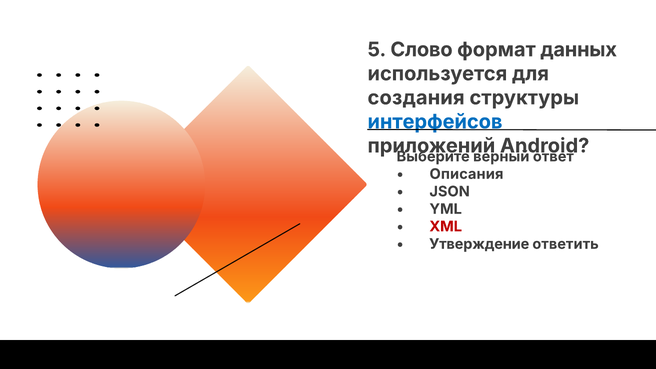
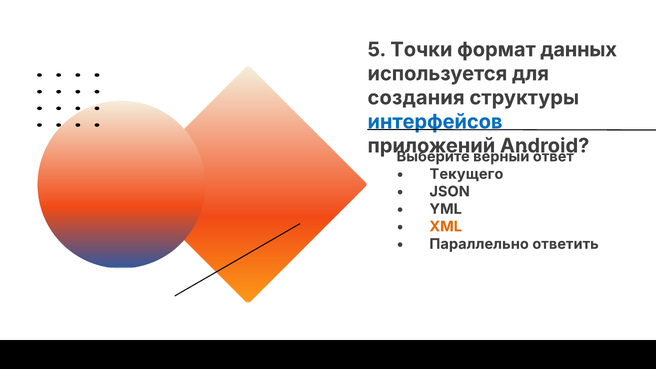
Слово: Слово -> Точки (421, 50)
Описания: Описания -> Текущего (466, 174)
XML colour: red -> orange (446, 227)
Утверждение: Утверждение -> Параллельно (479, 244)
